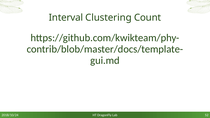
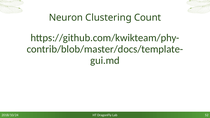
Interval: Interval -> Neuron (66, 18)
